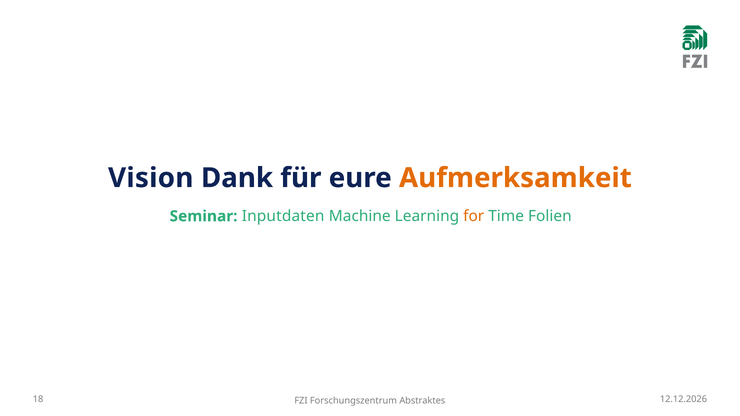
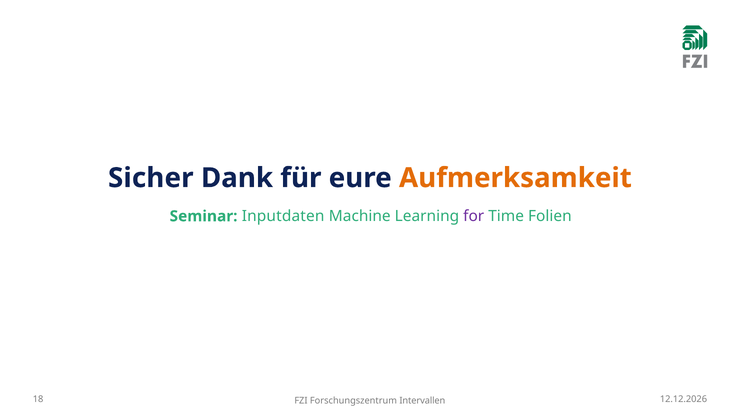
Vision: Vision -> Sicher (151, 178)
for colour: orange -> purple (474, 216)
Abstraktes: Abstraktes -> Intervallen (422, 401)
